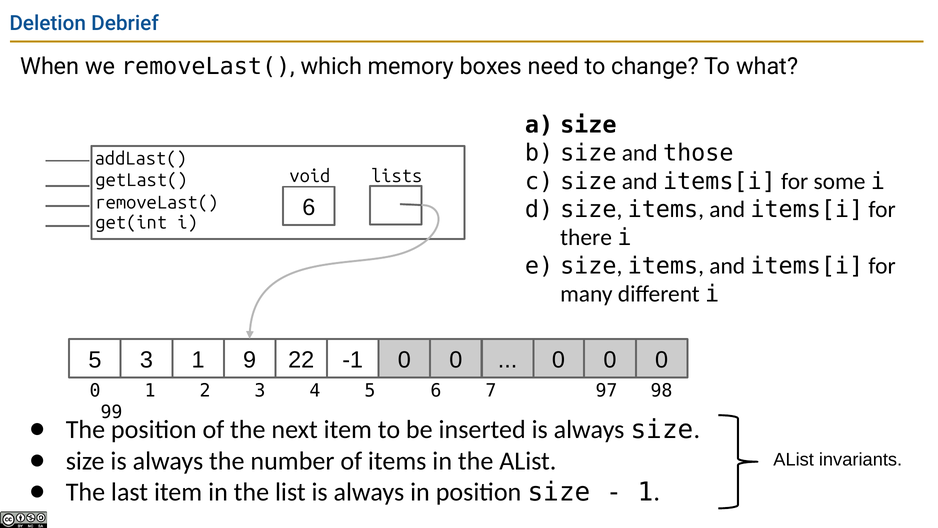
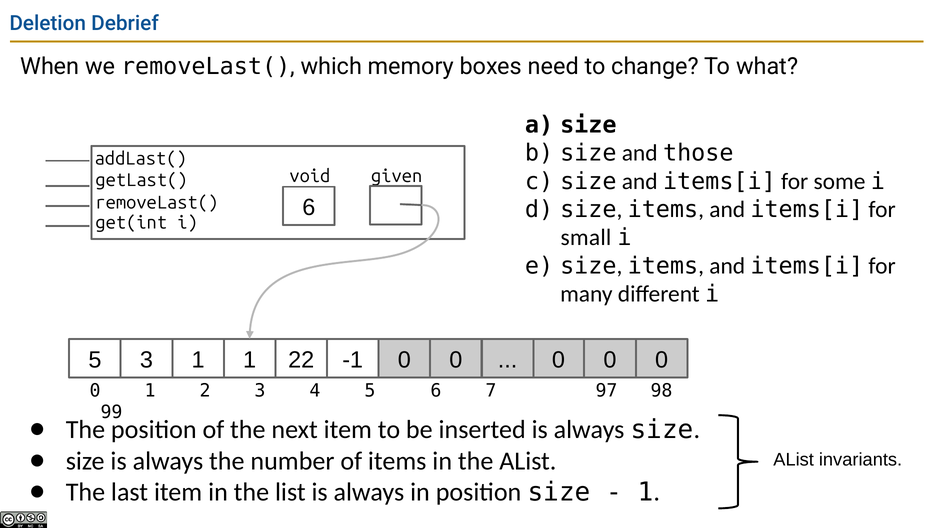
lists: lists -> given (397, 176)
there: there -> small (586, 238)
1 9: 9 -> 1 (250, 360)
